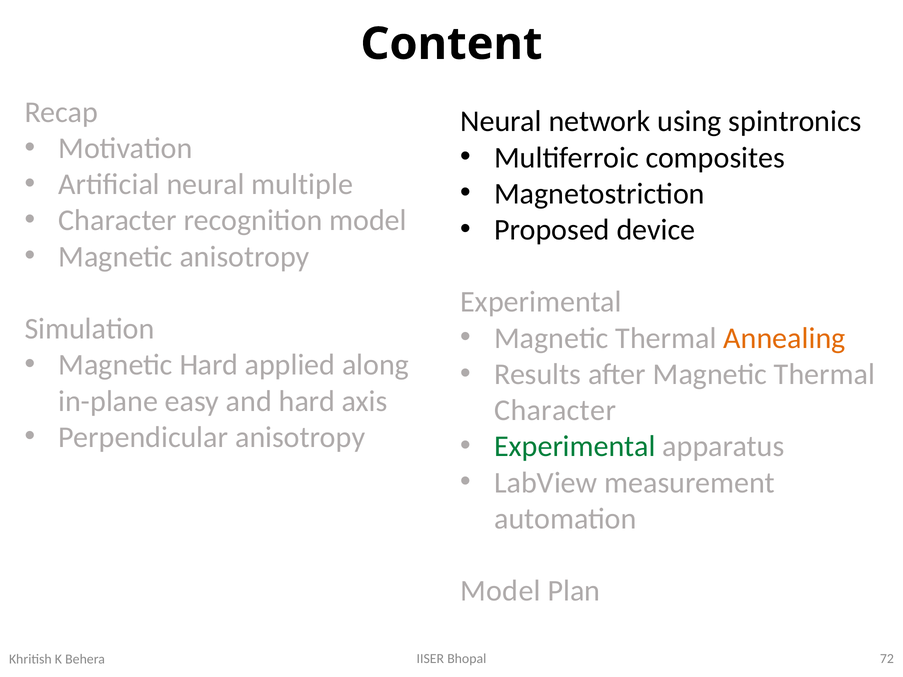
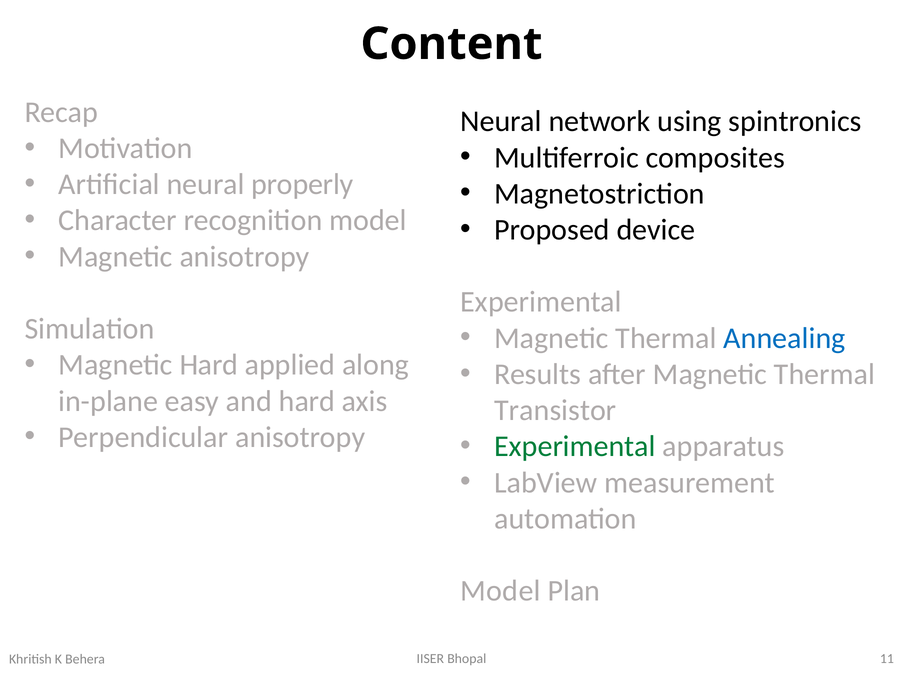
multiple: multiple -> properly (302, 185)
Annealing colour: orange -> blue (785, 338)
Character: Character -> Transistor (555, 411)
72: 72 -> 11 (887, 659)
